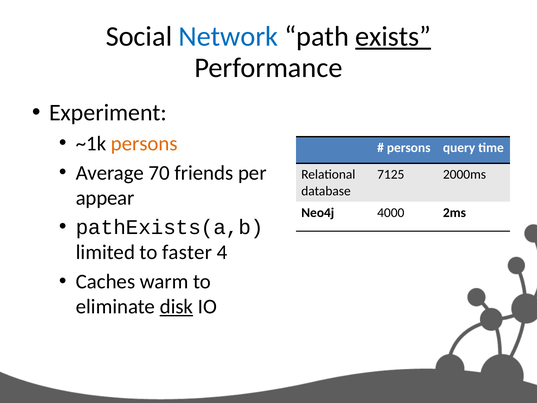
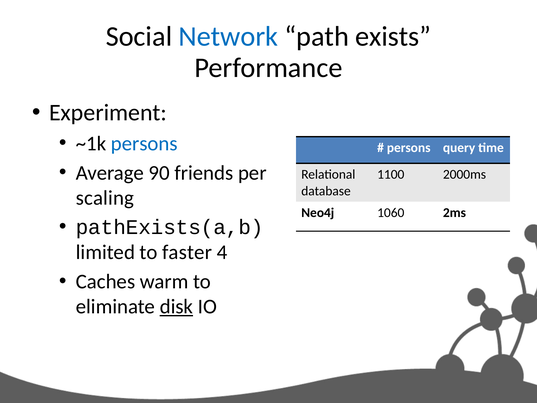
exists underline: present -> none (393, 36)
persons colour: orange -> blue (144, 143)
70: 70 -> 90 (159, 173)
7125: 7125 -> 1100 (391, 174)
appear: appear -> scaling (105, 198)
4000: 4000 -> 1060 (391, 213)
